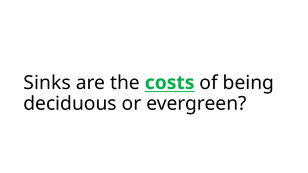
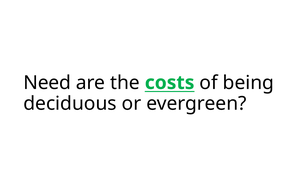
Sinks: Sinks -> Need (47, 83)
